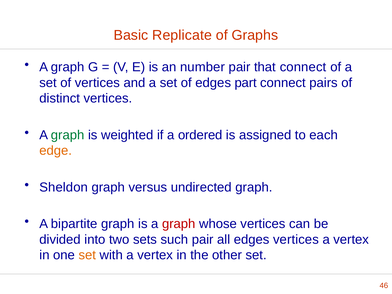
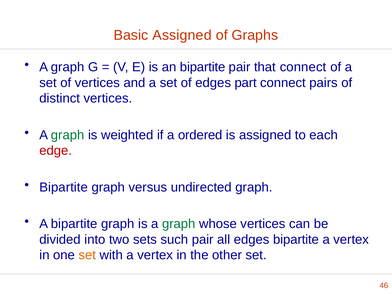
Basic Replicate: Replicate -> Assigned (182, 35)
an number: number -> bipartite (203, 67)
edge colour: orange -> red (56, 151)
Sheldon: Sheldon -> Bipartite (64, 187)
graph colour: red -> green (179, 224)
edges vertices: vertices -> bipartite (296, 239)
